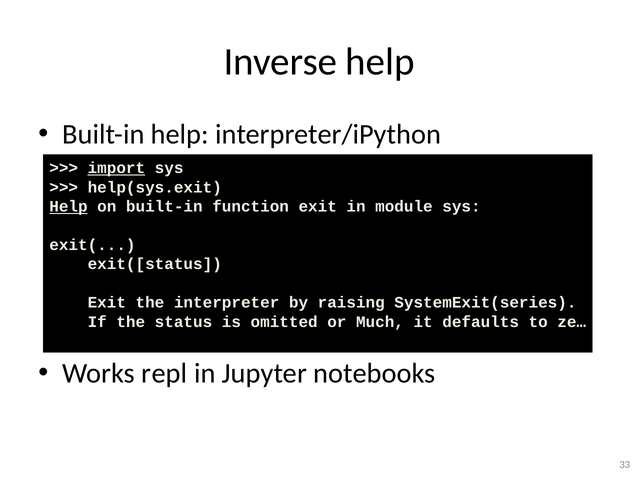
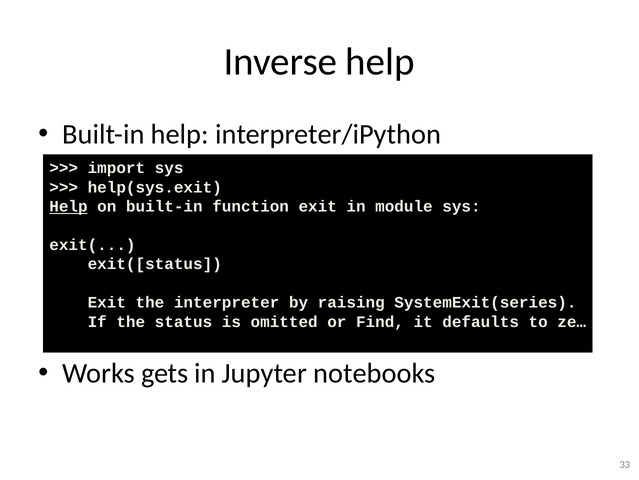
import underline: present -> none (116, 168)
Much: Much -> Find (380, 321)
repl: repl -> gets (165, 373)
